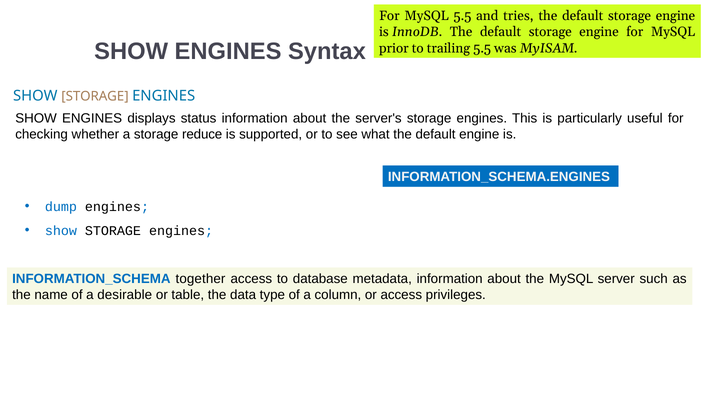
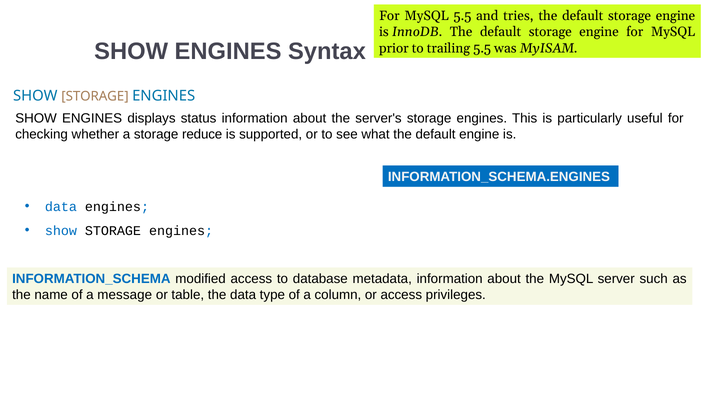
dump: dump -> data (61, 206)
together: together -> modified (201, 279)
desirable: desirable -> message (125, 295)
